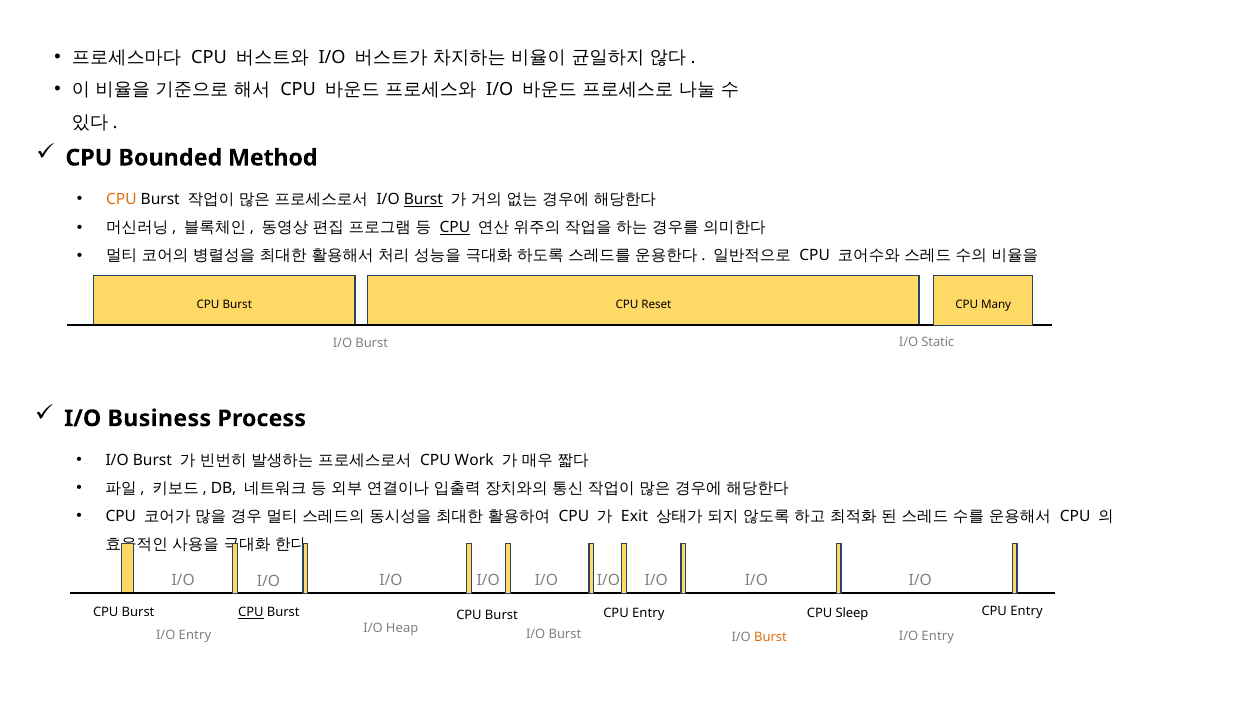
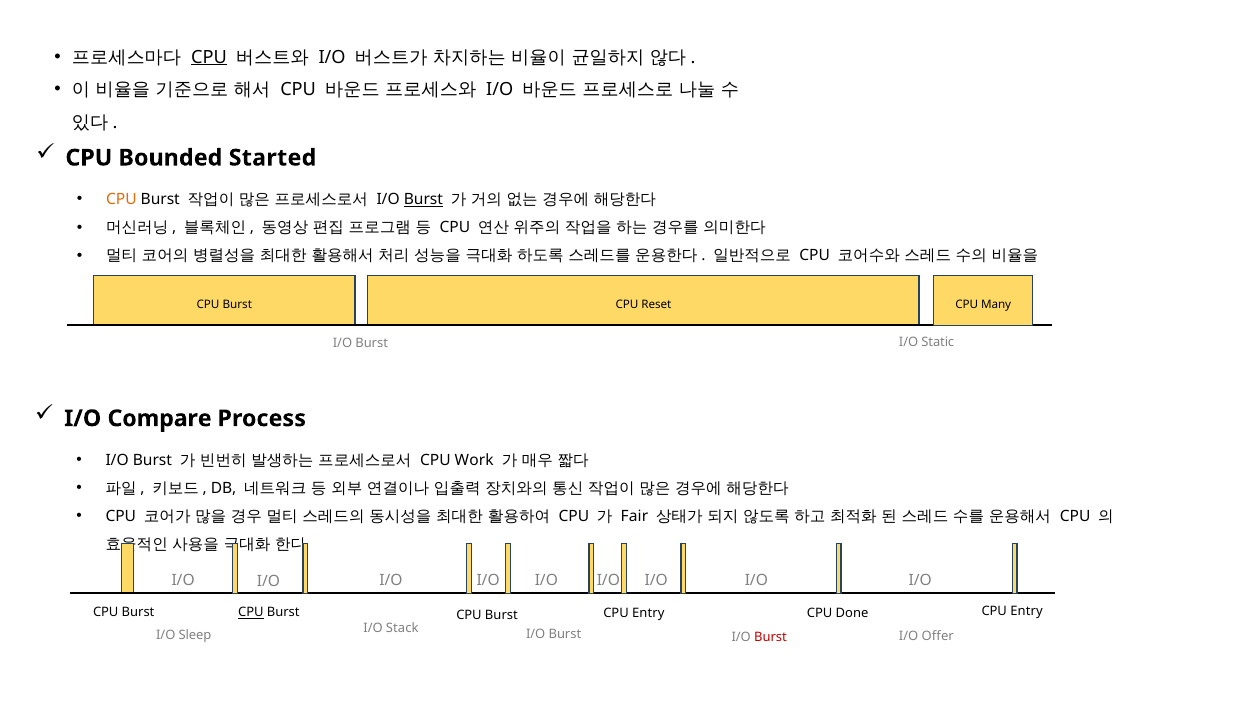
CPU underline: none -> present (209, 57)
Method: Method -> Started (273, 158)
CPU underline: present -> none (455, 228)
Business: Business -> Compare (160, 418)
Exit: Exit -> Fair (634, 516)
Sleep: Sleep -> Done (852, 613)
Heap: Heap -> Stack (402, 628)
Burst colour: orange -> red (770, 638)
Entry: Entry -> Offer (938, 636)
Entry: Entry -> Sleep (195, 635)
